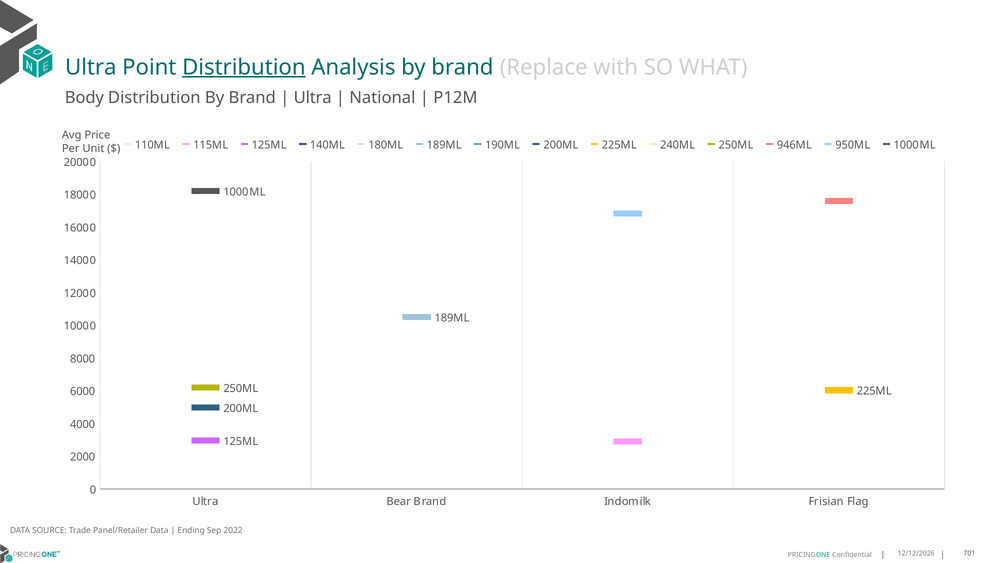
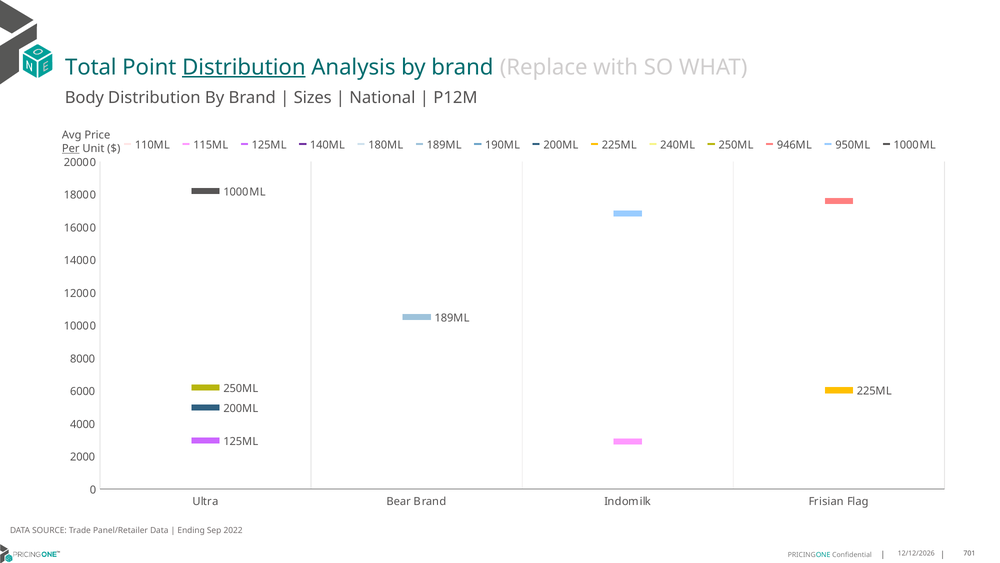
Ultra: Ultra -> Total (91, 67)
Ultra: Ultra -> Sizes (313, 97)
Per underline: none -> present (71, 148)
